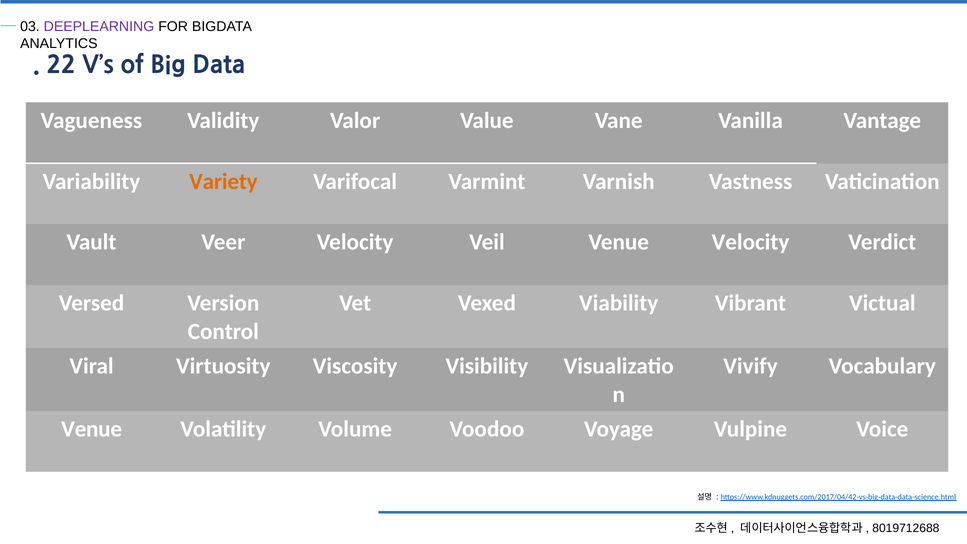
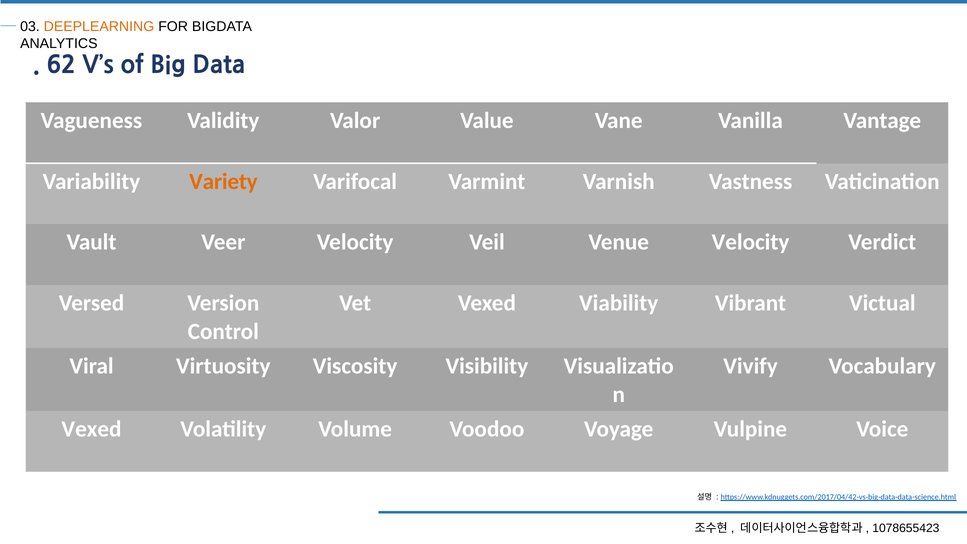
DEEPLEARNING colour: purple -> orange (99, 27)
22: 22 -> 62 (61, 65)
Venue: Venue -> Vexed (91, 429)
8019712688: 8019712688 -> 1078655423 (906, 528)
